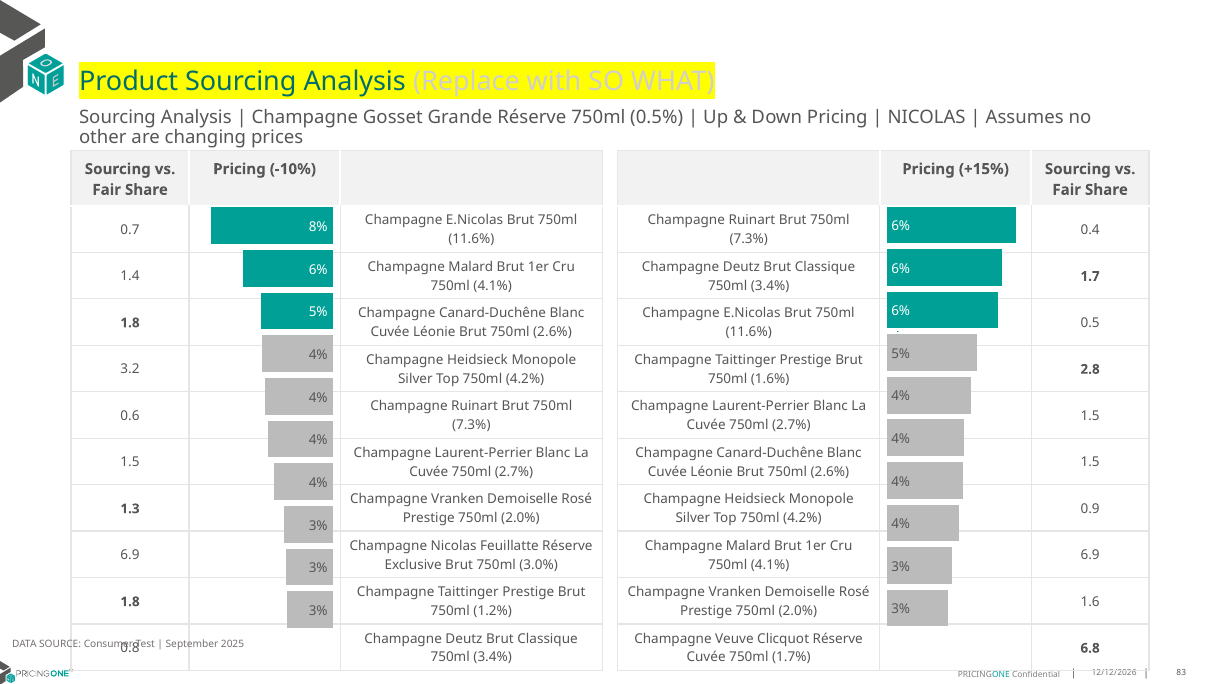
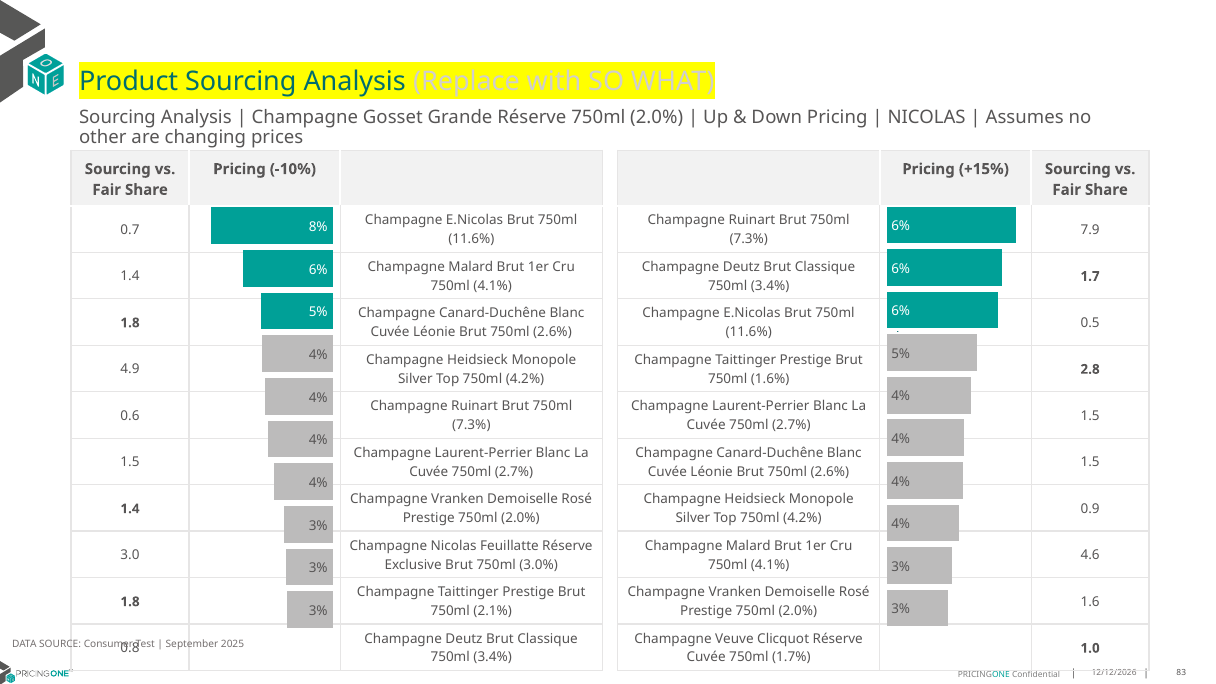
Réserve 750ml 0.5%: 0.5% -> 2.0% (657, 118)
0.4: 0.4 -> 7.9 (1090, 230)
3.2: 3.2 -> 4.9 (130, 369)
1.3: 1.3 -> 1.4 (130, 509)
6.9: 6.9 -> 3.0 (130, 555)
6.9: 6.9 -> 4.6 (1090, 555)
1.2%: 1.2% -> 2.1% (493, 611)
6.8: 6.8 -> 1.0 (1090, 648)
